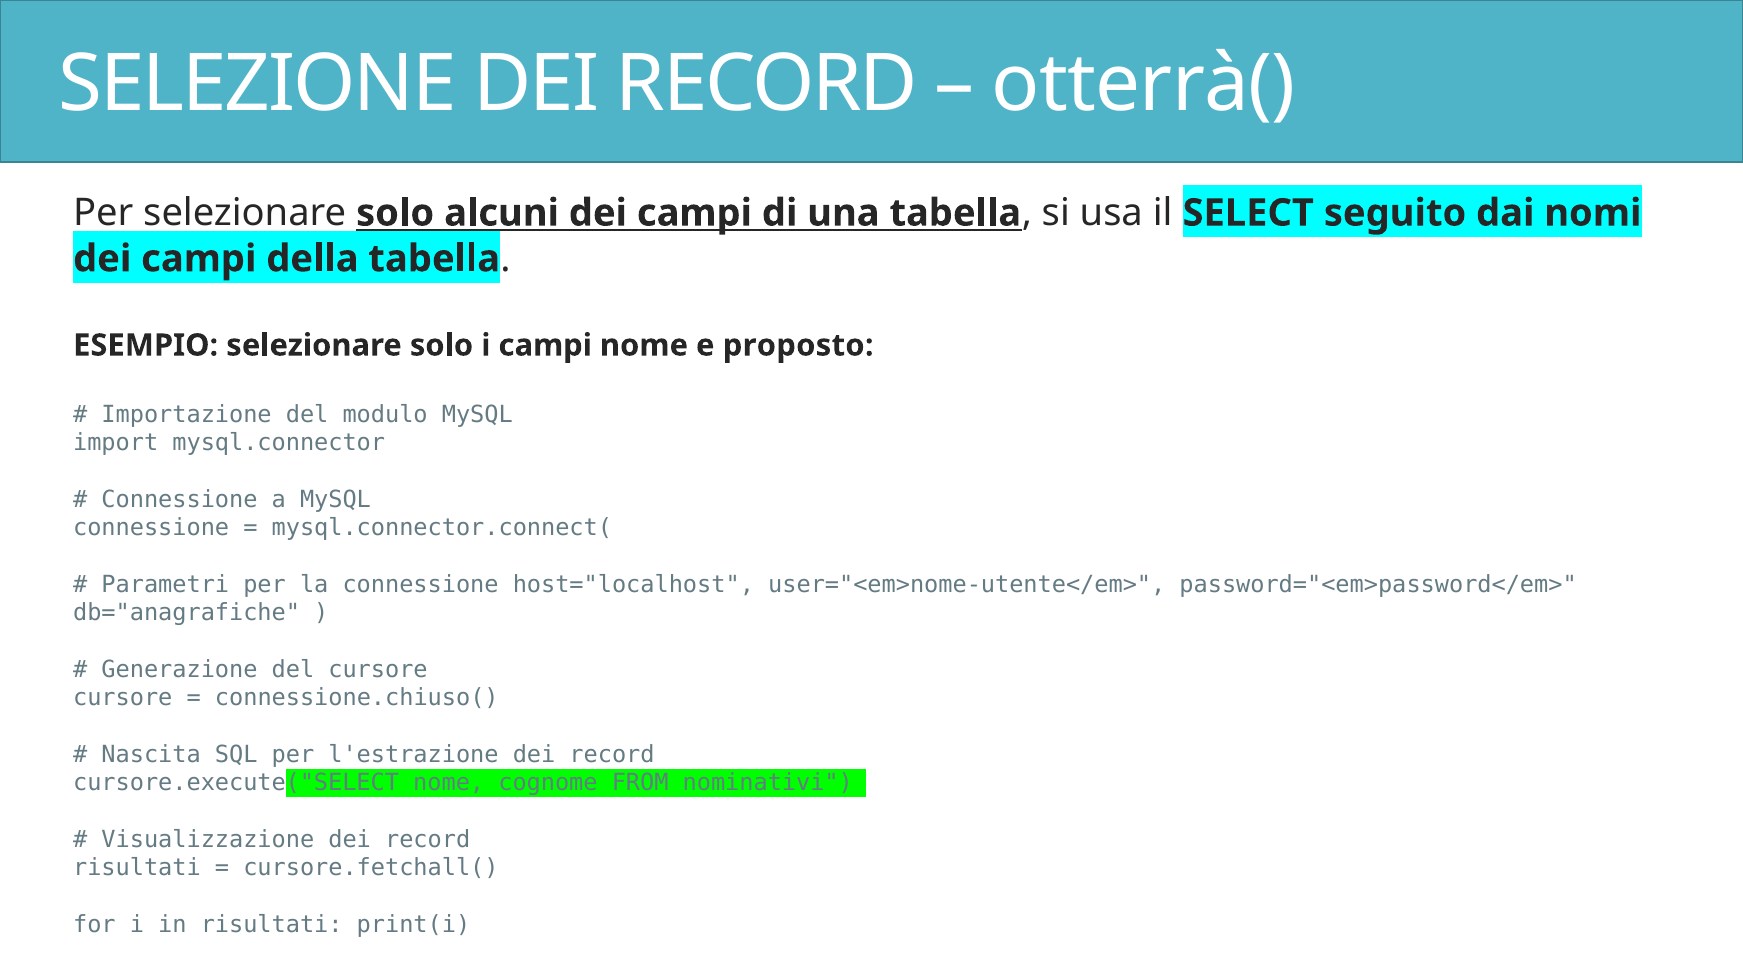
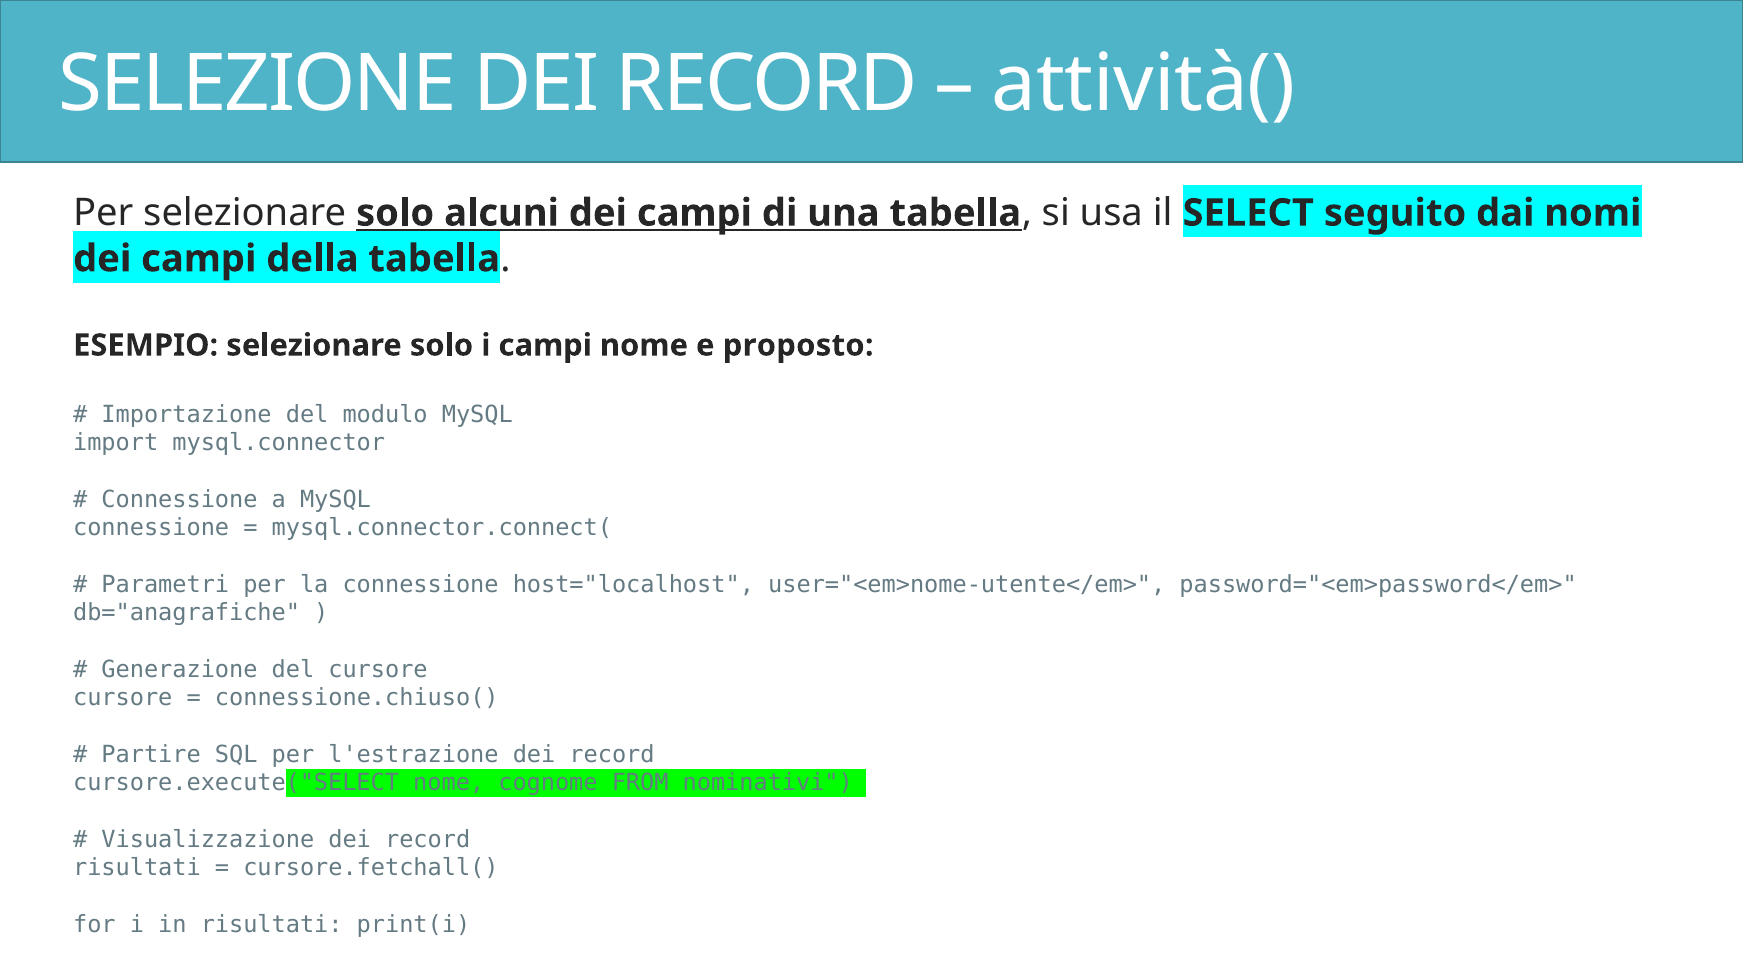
otterrà(: otterrà( -> attività( (1143, 84)
Nascita: Nascita -> Partire (151, 755)
